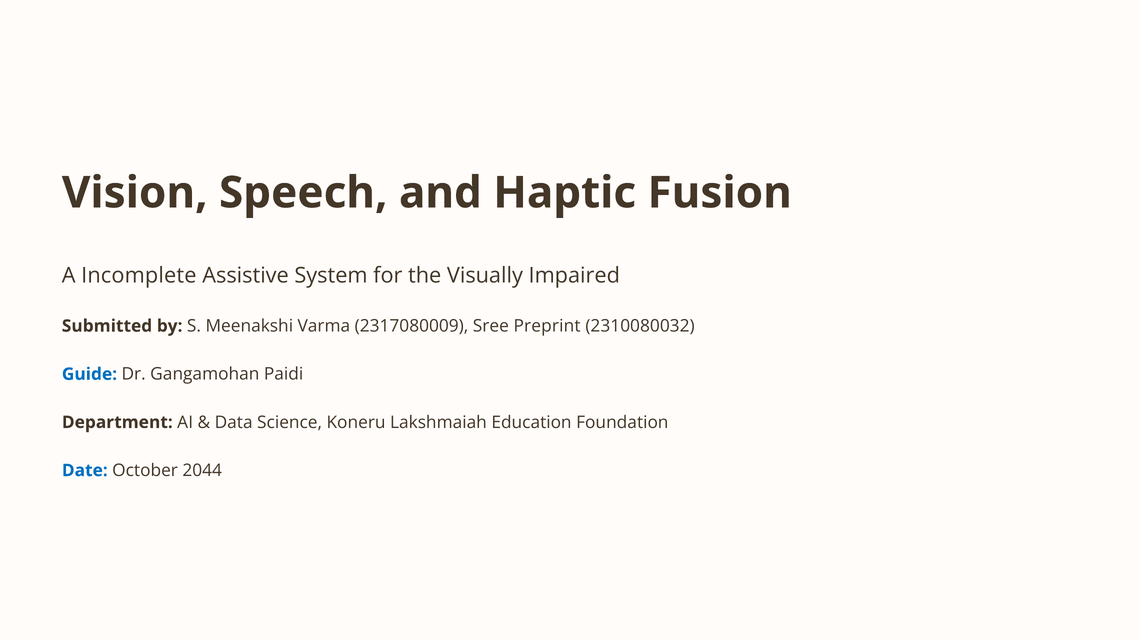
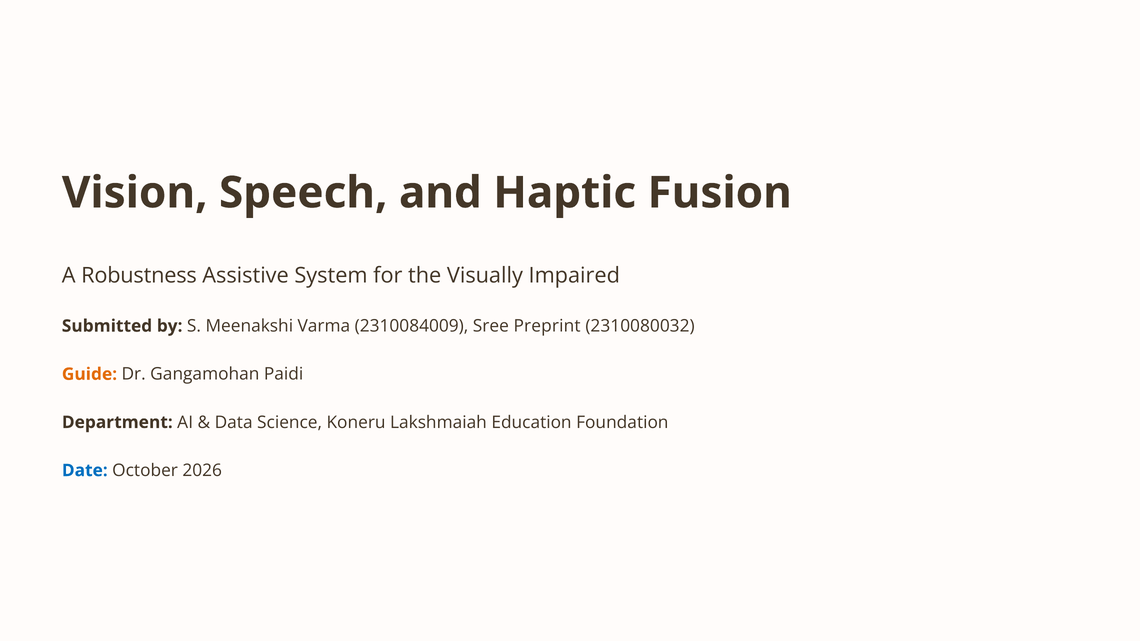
Incomplete: Incomplete -> Robustness (139, 275)
2317080009: 2317080009 -> 2310084009 (411, 326)
Guide colour: blue -> orange (89, 374)
2044: 2044 -> 2026 (202, 471)
